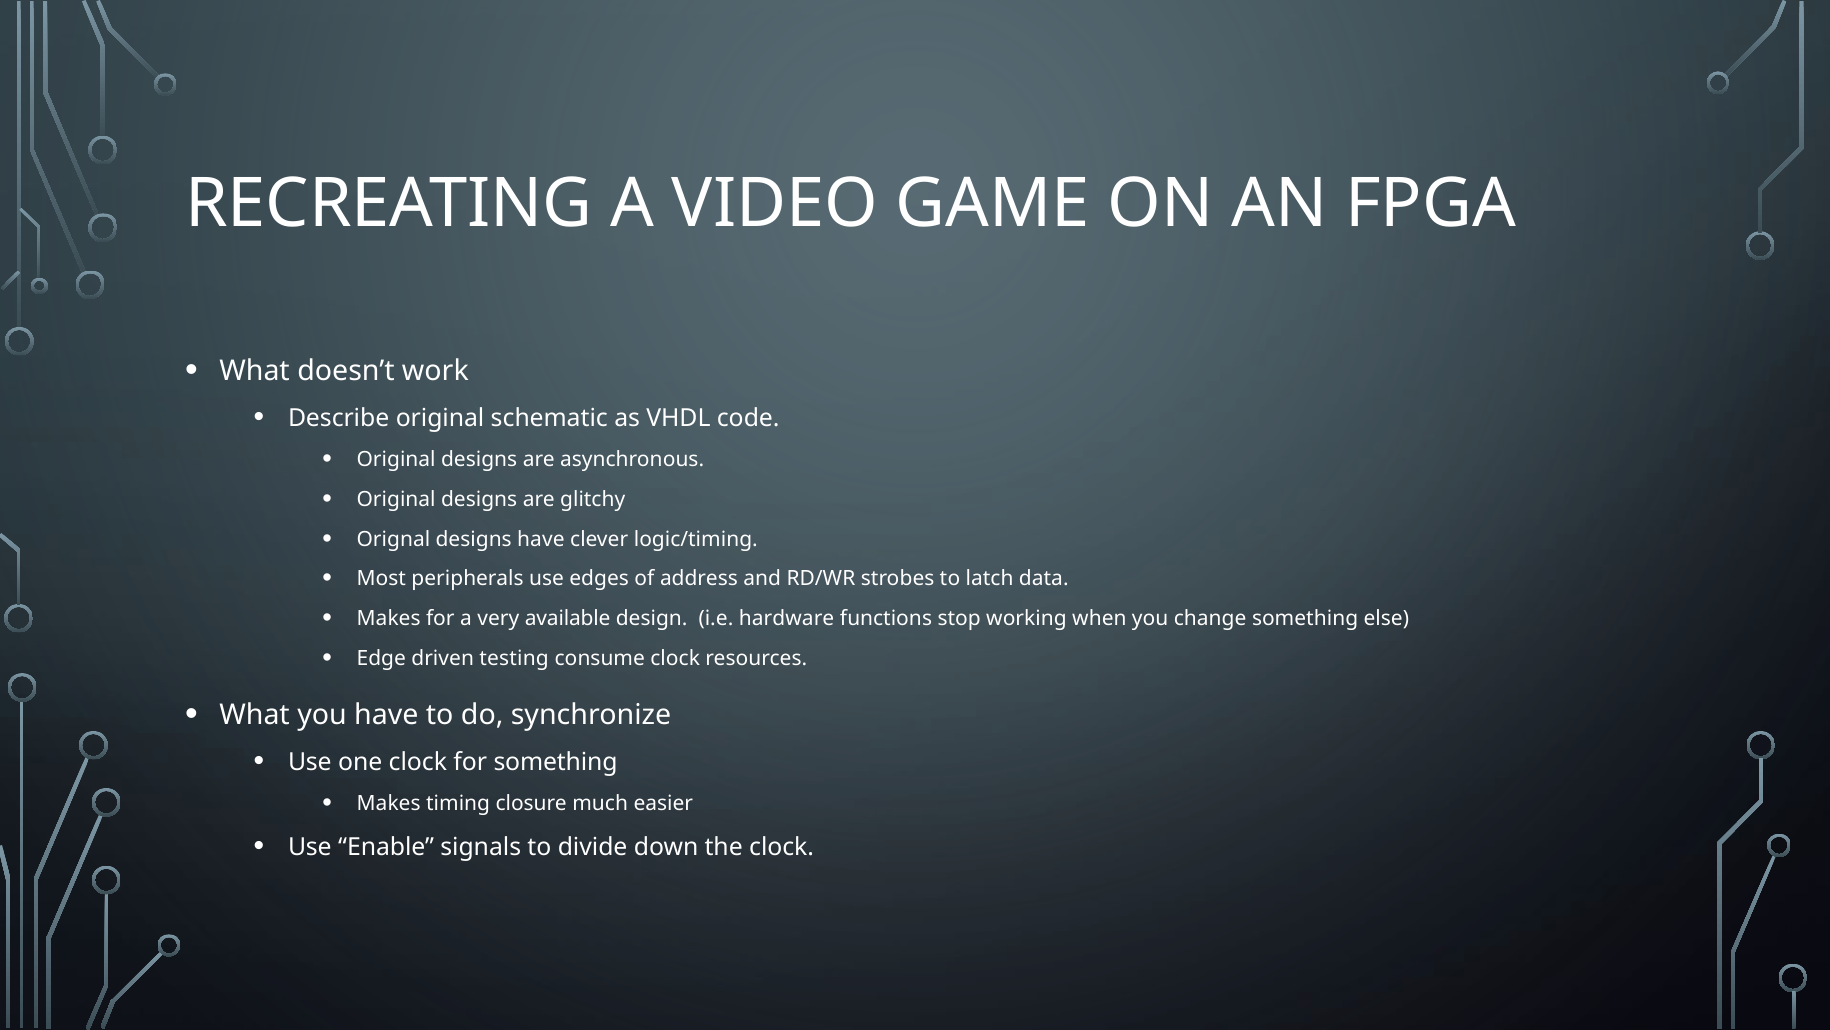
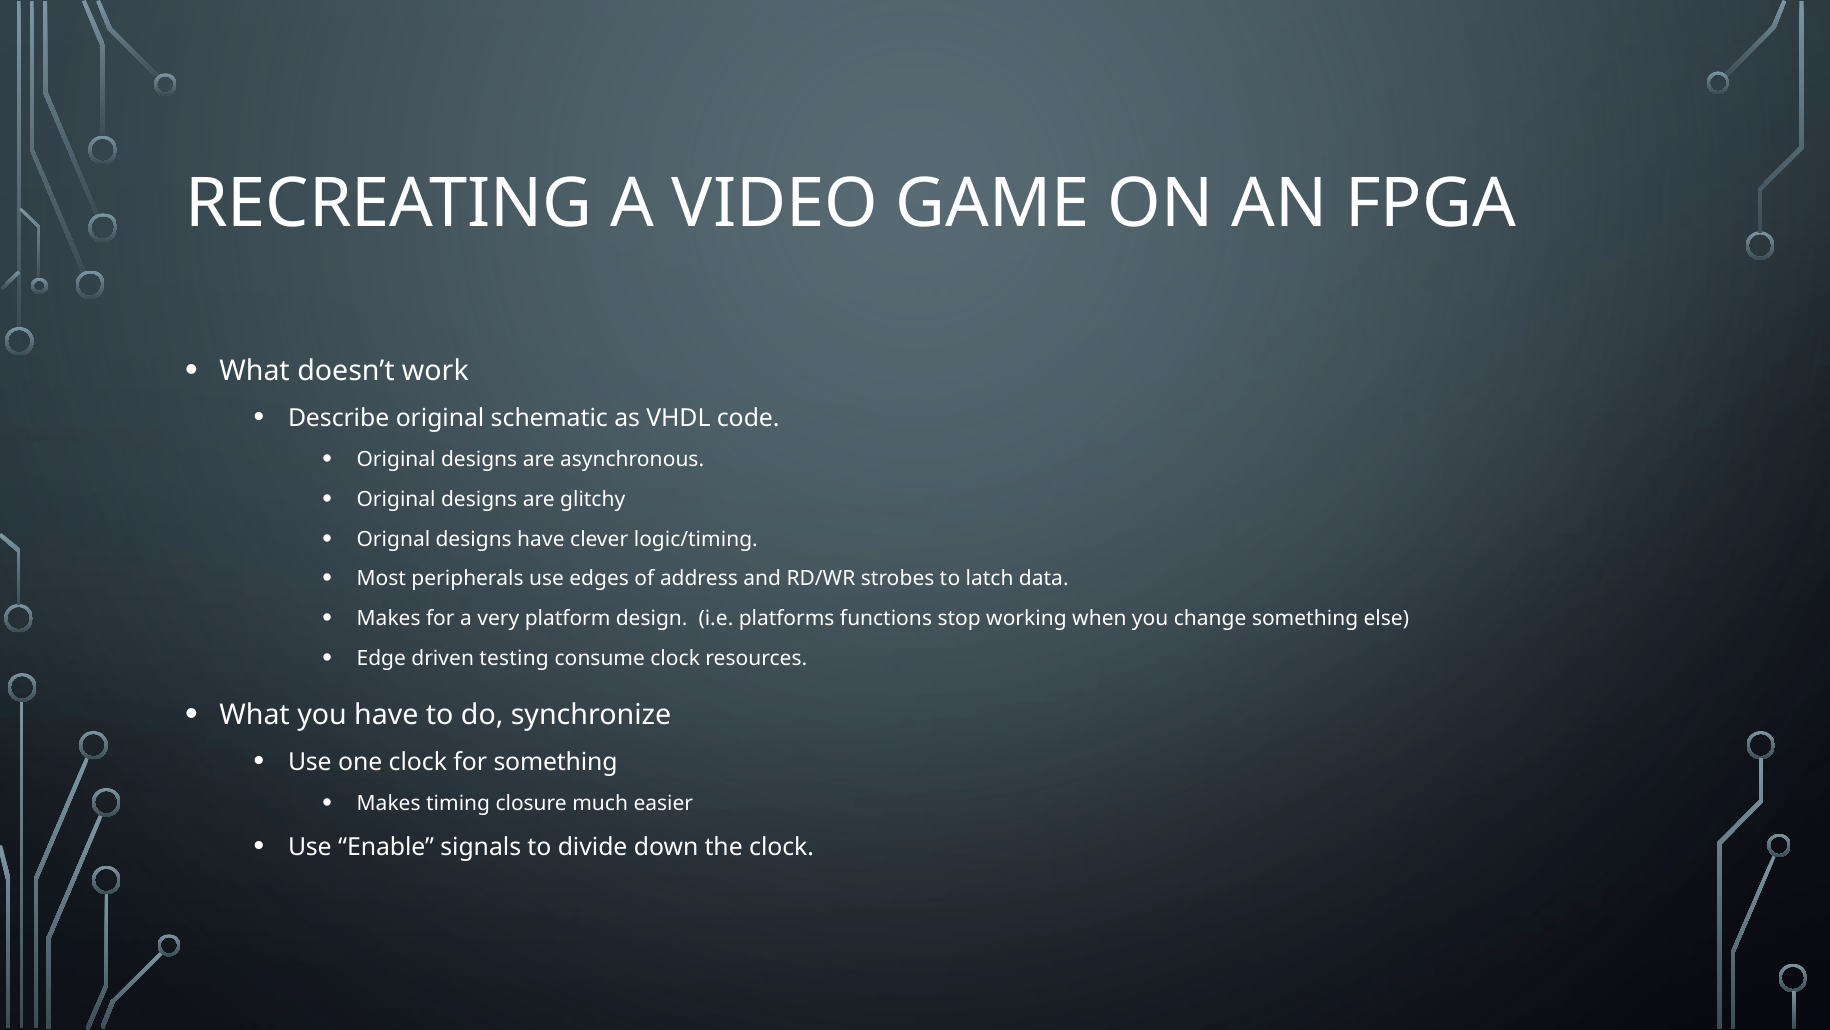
available: available -> platform (568, 618)
hardware: hardware -> platforms (787, 618)
